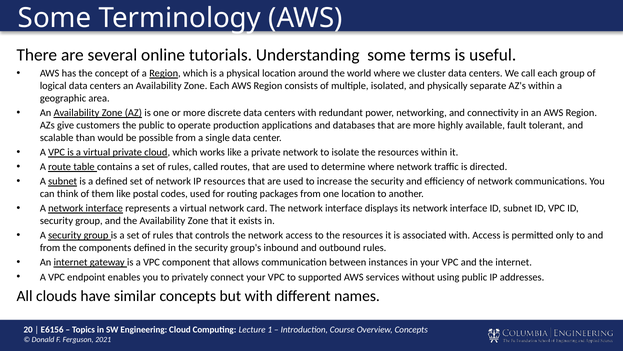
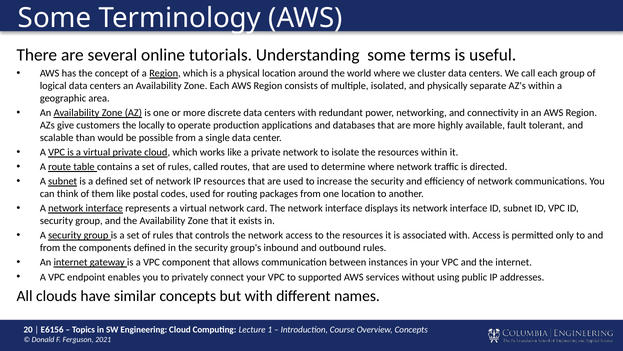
the public: public -> locally (152, 125)
